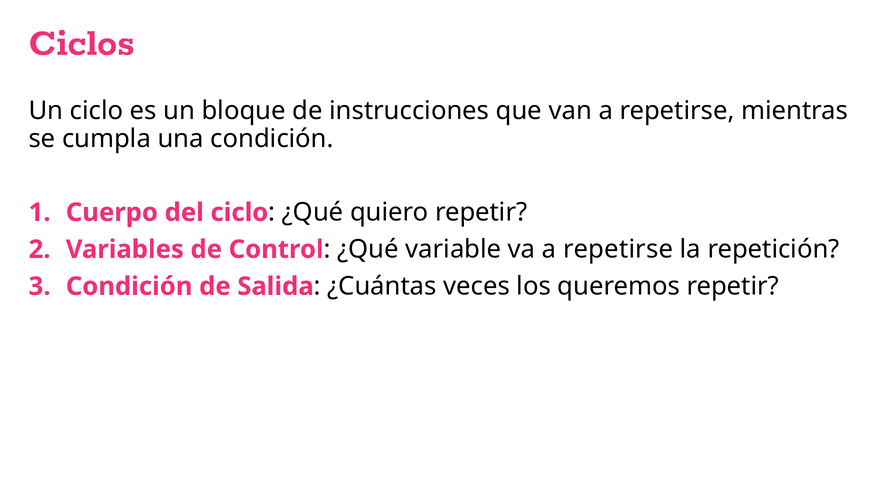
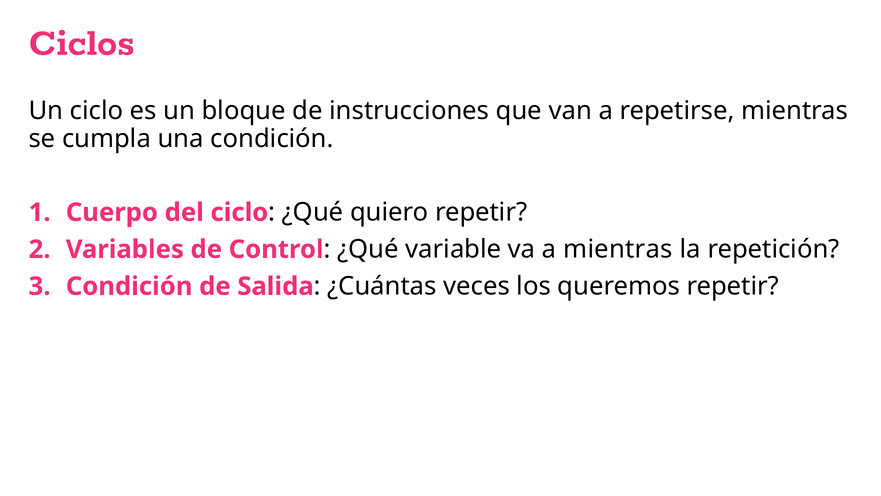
va a repetirse: repetirse -> mientras (618, 249)
